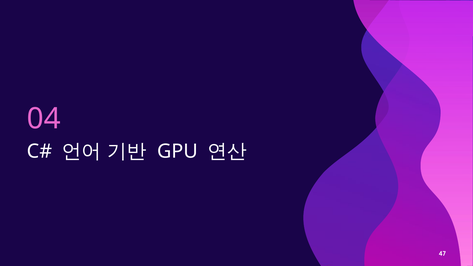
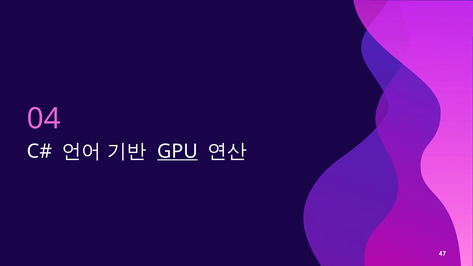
GPU underline: none -> present (177, 151)
